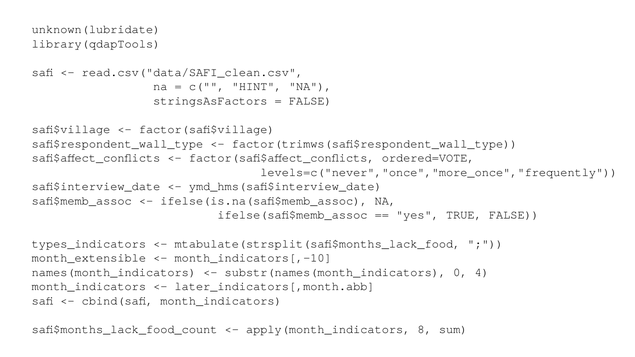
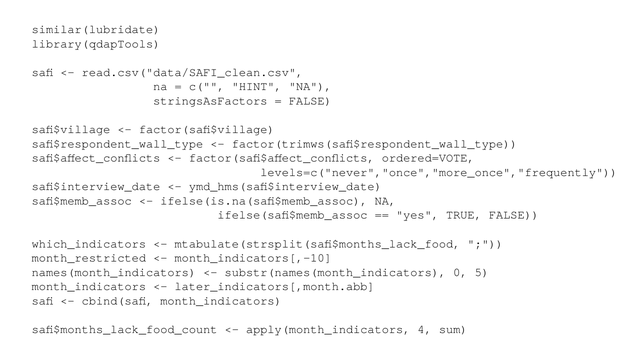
unknown(lubridate: unknown(lubridate -> similar(lubridate (96, 29)
types_indicators: types_indicators -> which_indicators (89, 244)
month_extensible: month_extensible -> month_restricted (89, 258)
4: 4 -> 5 (482, 272)
8: 8 -> 4 (425, 329)
